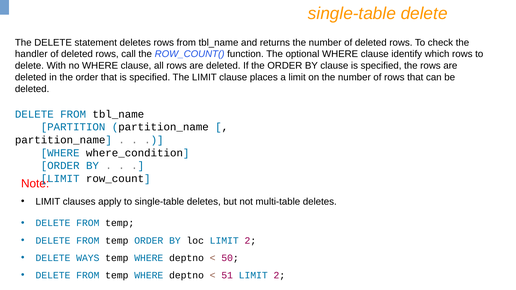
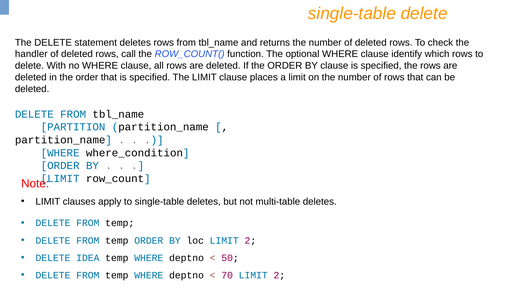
WAYS: WAYS -> IDEA (88, 258)
51: 51 -> 70 (227, 276)
